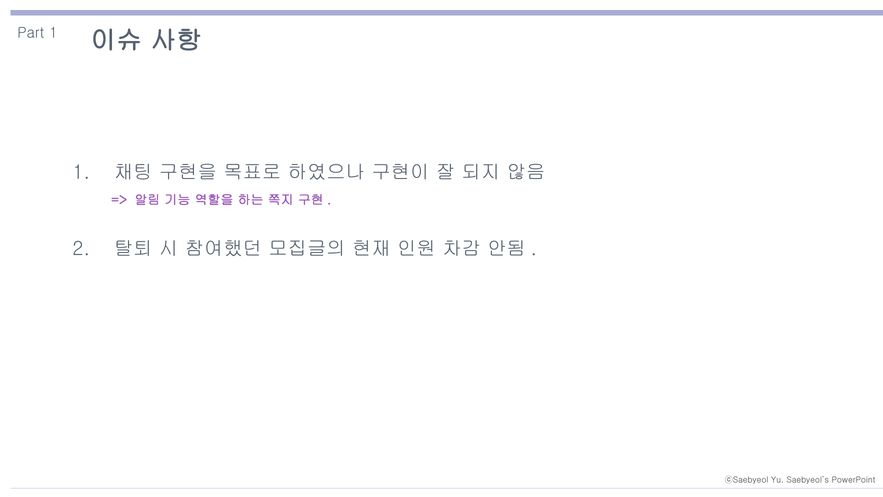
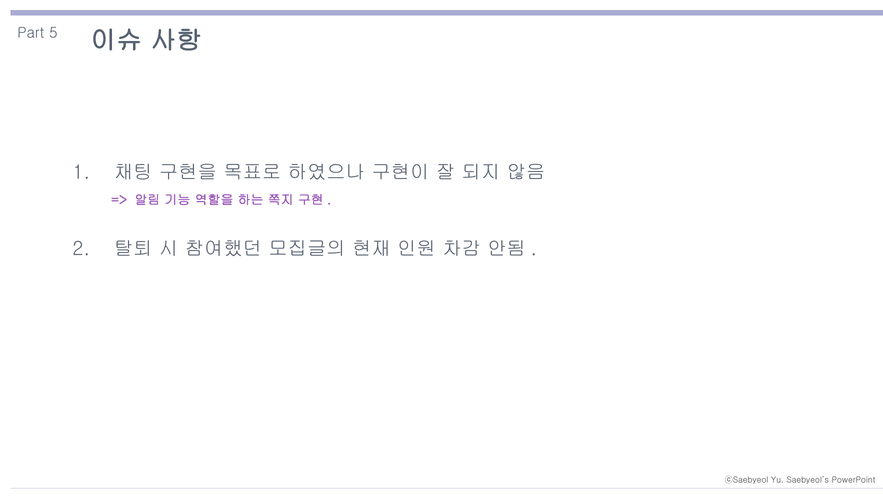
Part 1: 1 -> 5 (53, 33)
